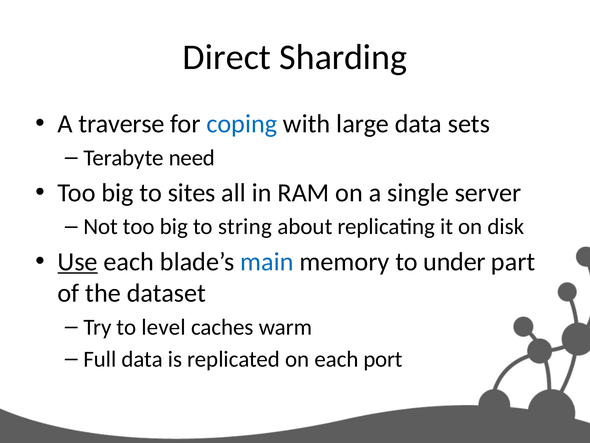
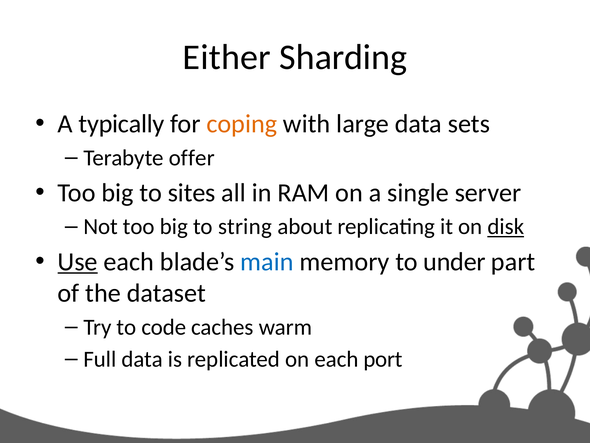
Direct: Direct -> Either (227, 57)
traverse: traverse -> typically (121, 124)
coping colour: blue -> orange (242, 124)
need: need -> offer (192, 158)
disk underline: none -> present (506, 226)
level: level -> code (164, 327)
